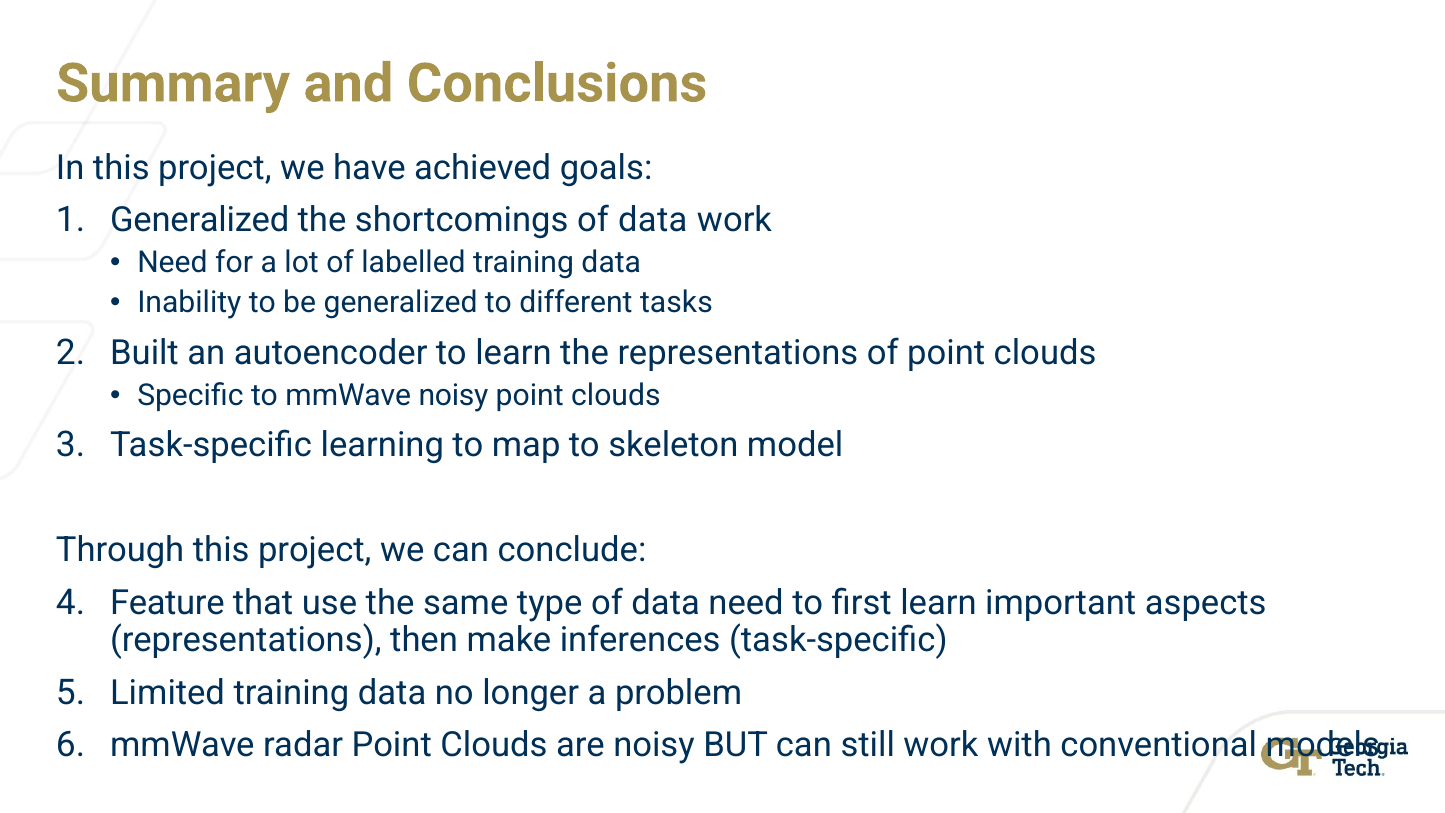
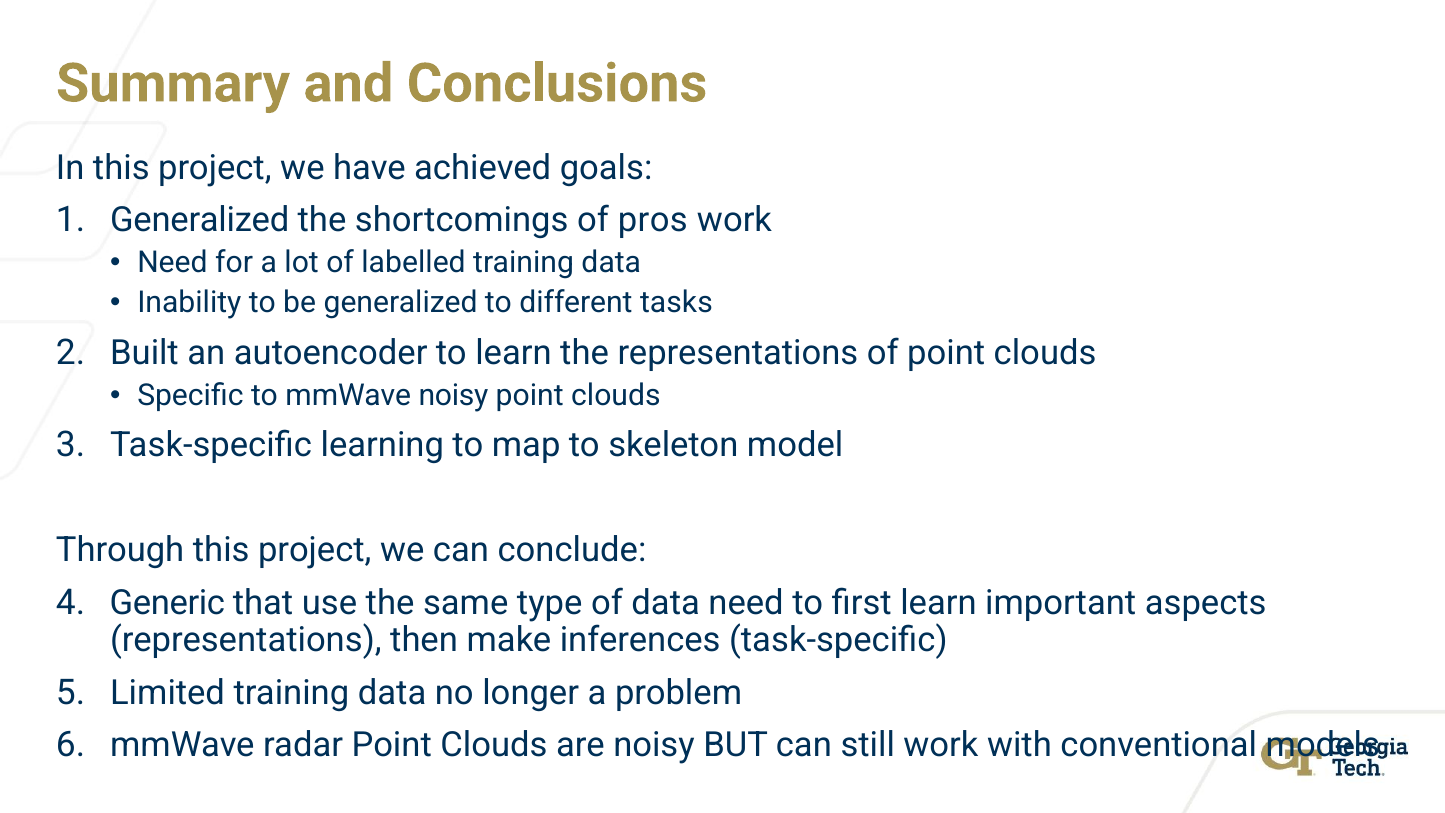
shortcomings of data: data -> pros (653, 220)
Feature: Feature -> Generic (167, 603)
